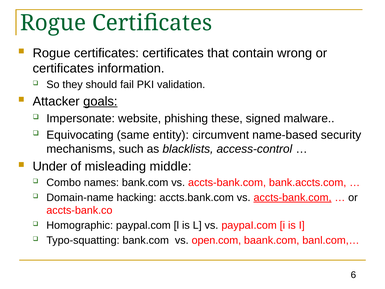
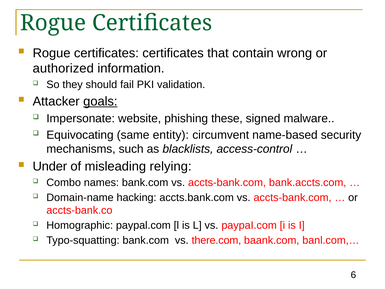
certificates: certificates -> authorized (63, 68)
middle: middle -> relying (171, 166)
accts-bank.com underline: present -> none (293, 197)
open.com: open.com -> there.com (216, 240)
